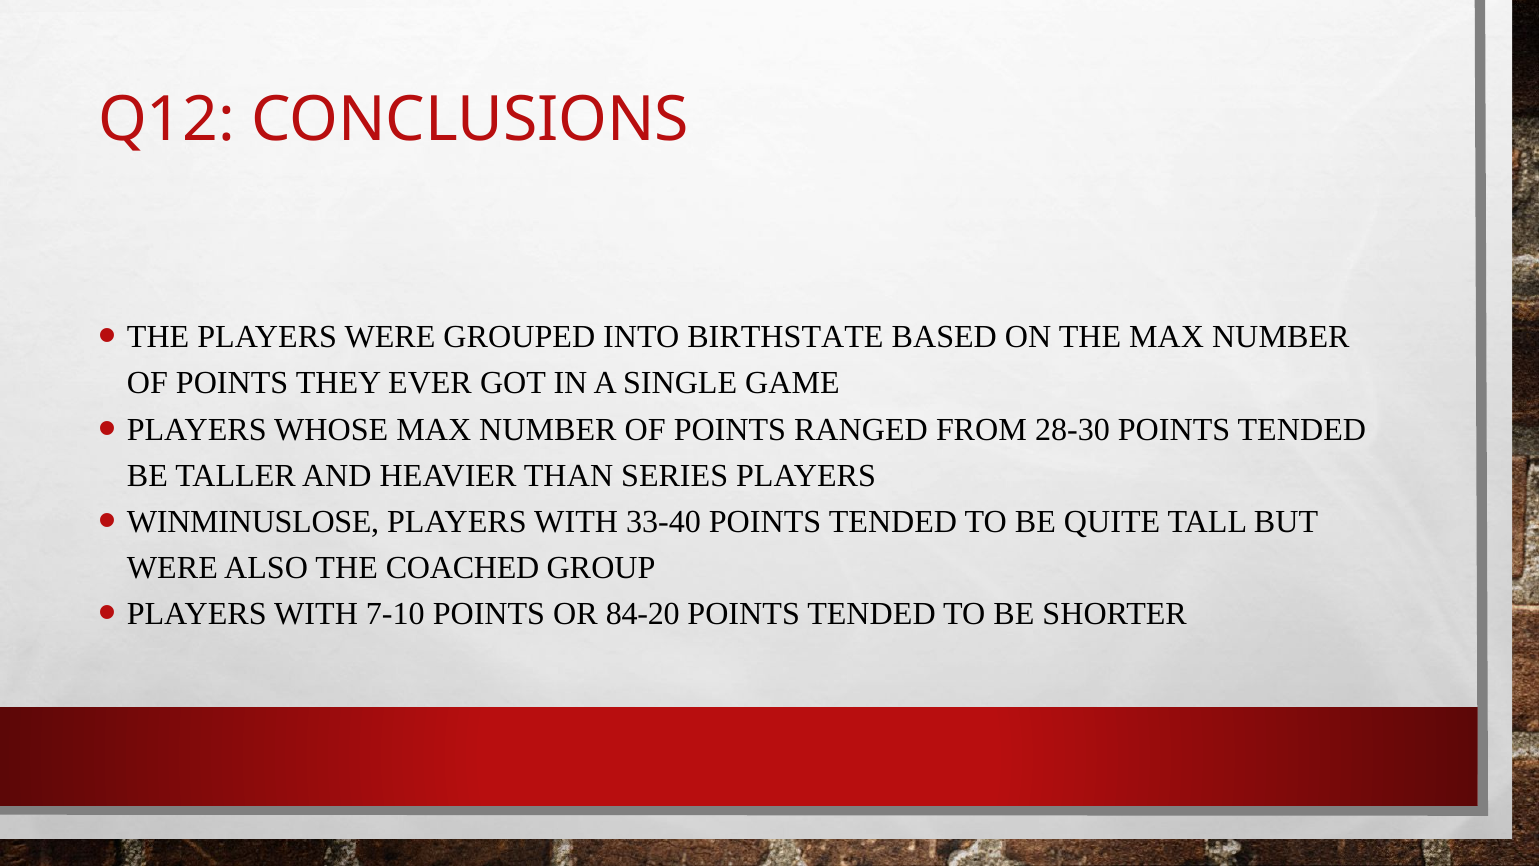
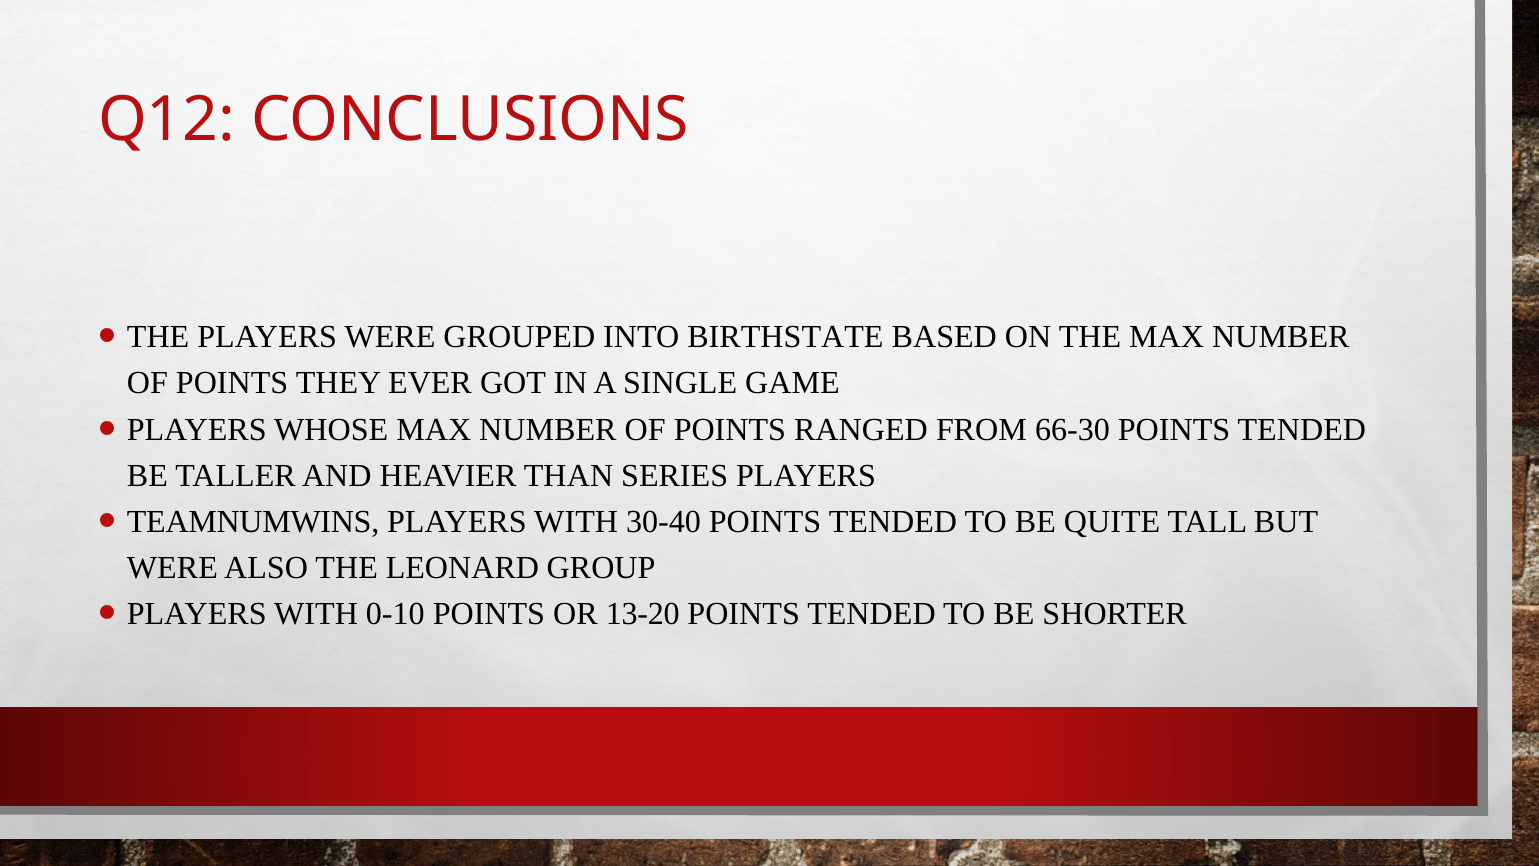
28-30: 28-30 -> 66-30 (1072, 429)
WINMINUSLOSE: WINMINUSLOSE -> TEAMNUMWINS (253, 522)
33-40: 33-40 -> 30-40 (663, 522)
COACHED: COACHED -> LEONARD (462, 568)
7-10: 7-10 -> 0-10 (395, 614)
84-20: 84-20 -> 13-20 (643, 614)
